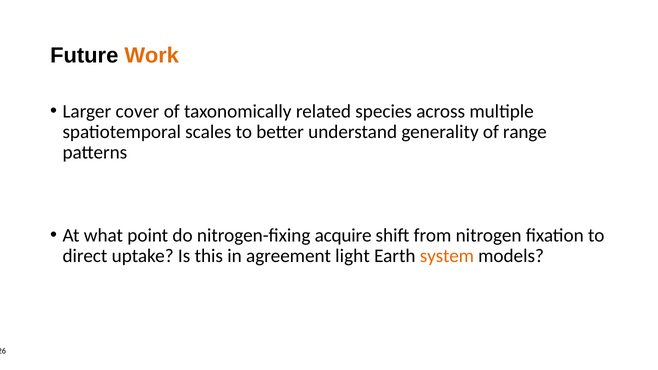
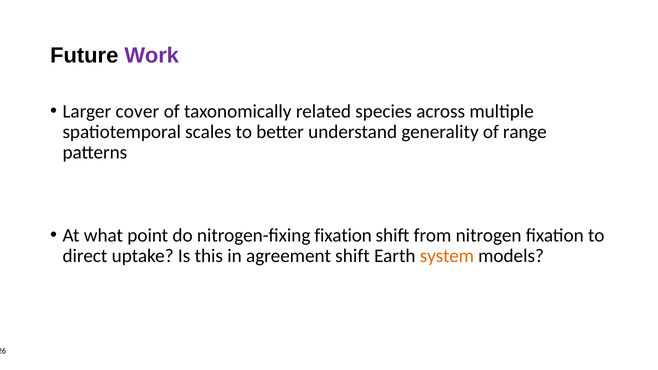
Work colour: orange -> purple (152, 55)
nitrogen-fixing acquire: acquire -> fixation (343, 235)
agreement light: light -> shift (352, 256)
